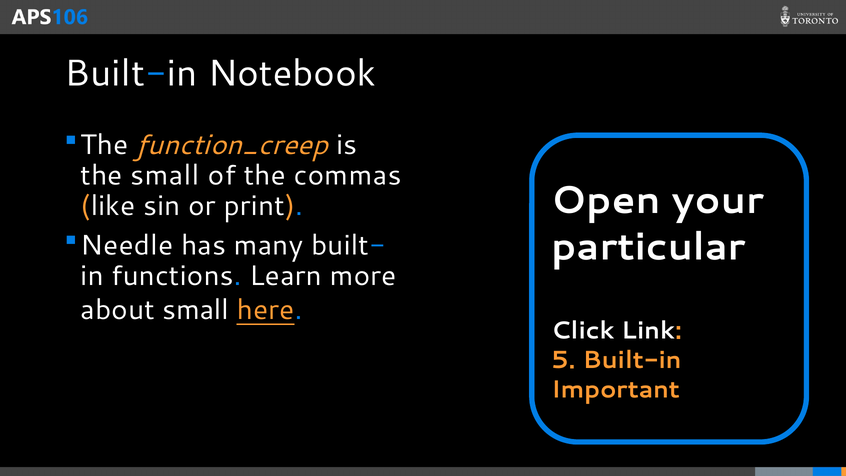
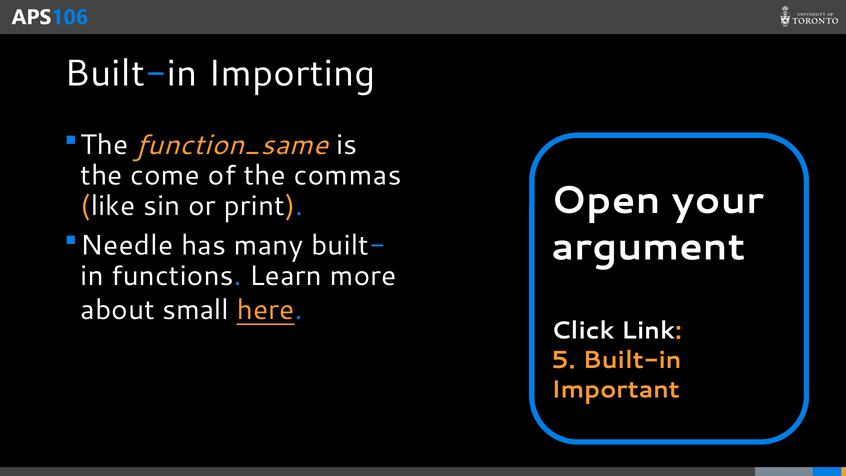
Notebook: Notebook -> Importing (292, 73)
function_creep: function_creep -> function_same (232, 145)
the small: small -> come (165, 175)
particular: particular -> argument (648, 247)
